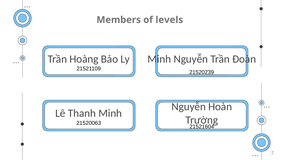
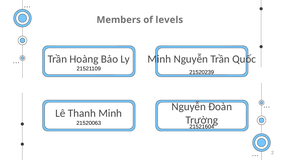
Đoàn: Đoàn -> Quốc (244, 59)
Hoàn: Hoàn -> Đoàn (220, 107)
